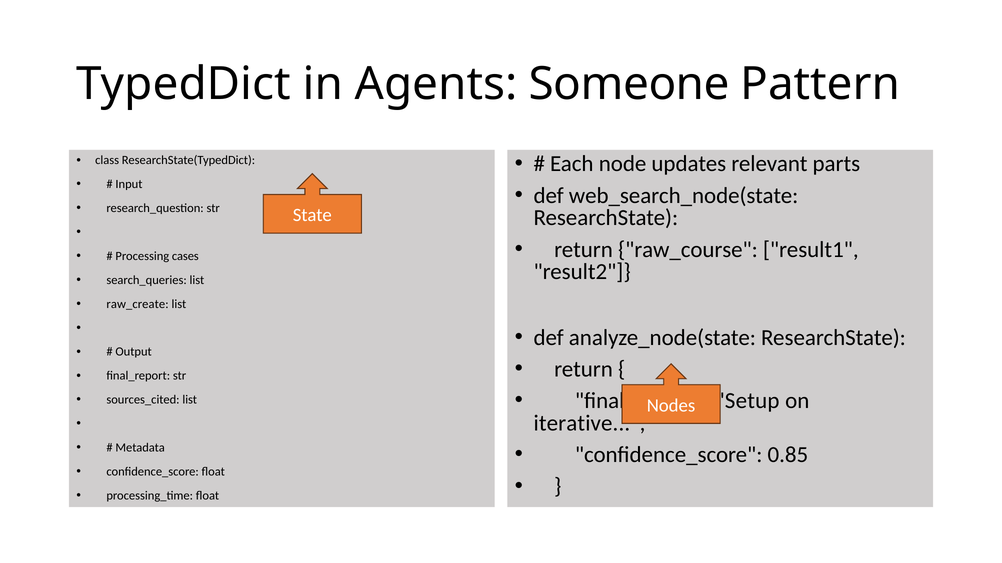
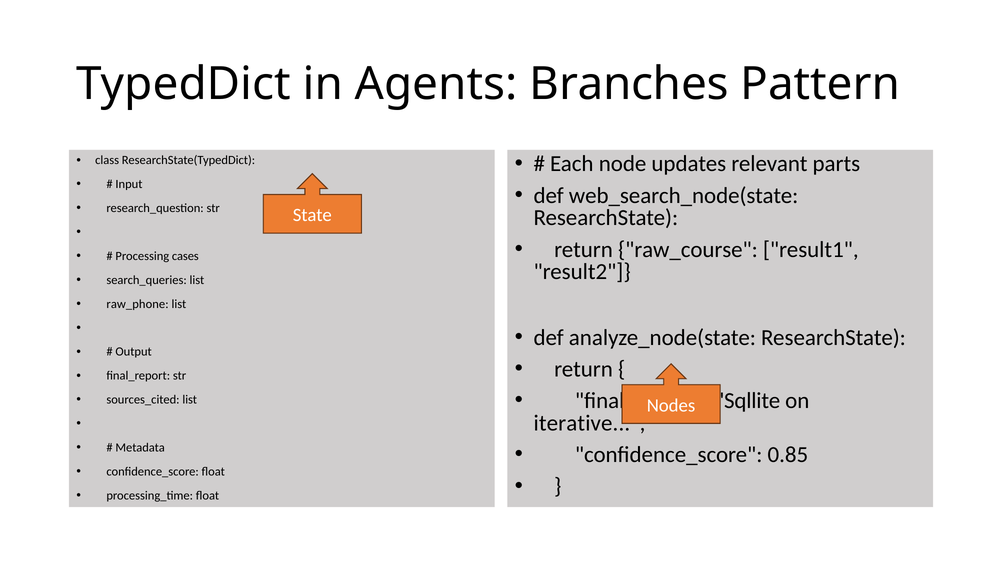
Someone: Someone -> Branches (629, 84)
raw_create: raw_create -> raw_phone (138, 304)
Setup: Setup -> Sqllite (748, 401)
